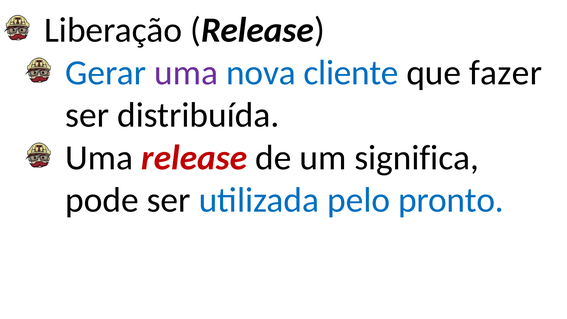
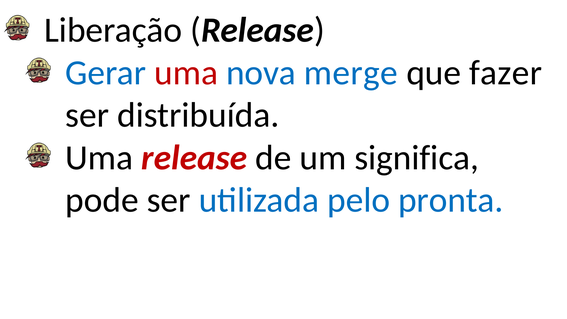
uma colour: purple -> red (186, 73)
cliente: cliente -> merge (351, 73)
pronto: pronto -> pronta (451, 200)
